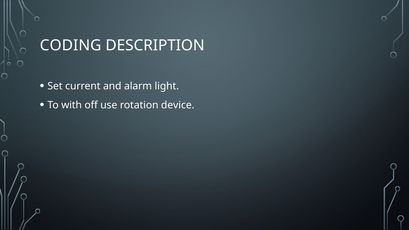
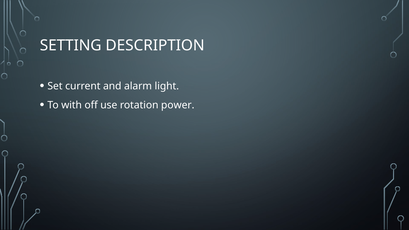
CODING: CODING -> SETTING (71, 45)
device: device -> power (178, 105)
